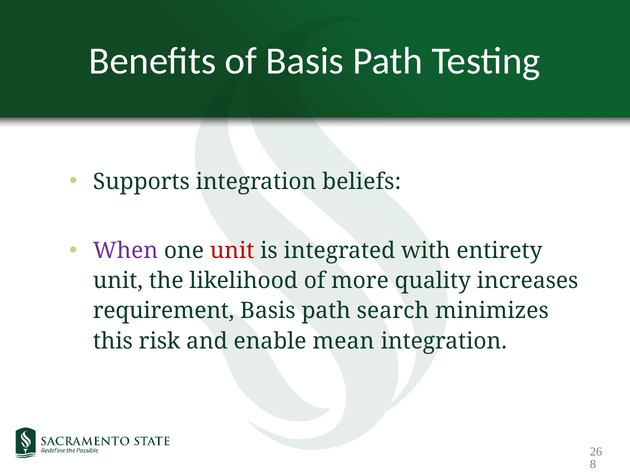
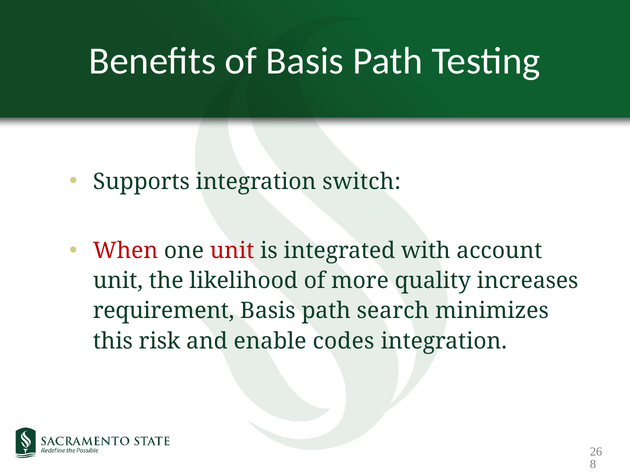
beliefs: beliefs -> switch (362, 182)
When colour: purple -> red (125, 251)
entirety: entirety -> account (499, 251)
mean: mean -> codes (343, 341)
